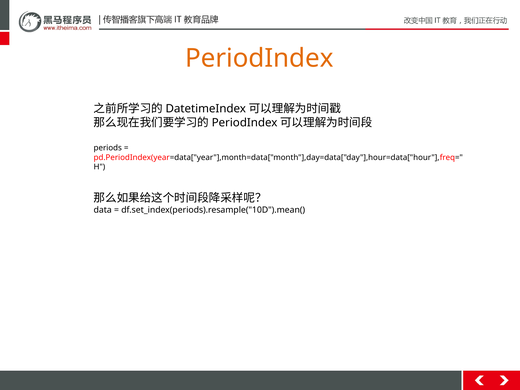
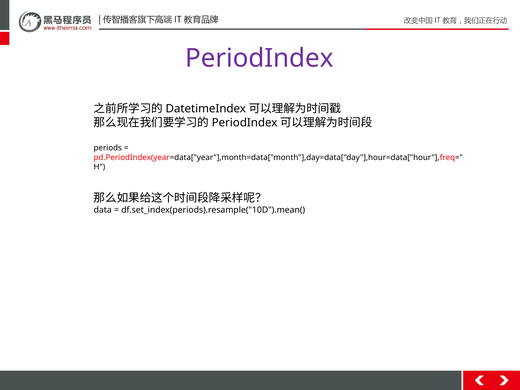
PeriodIndex colour: orange -> purple (259, 58)
